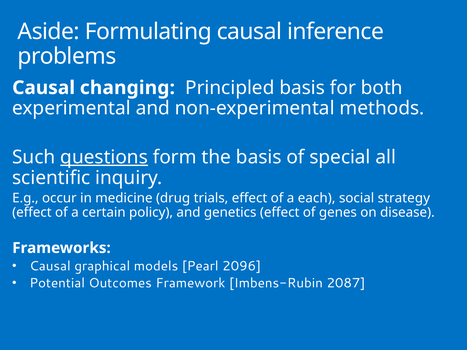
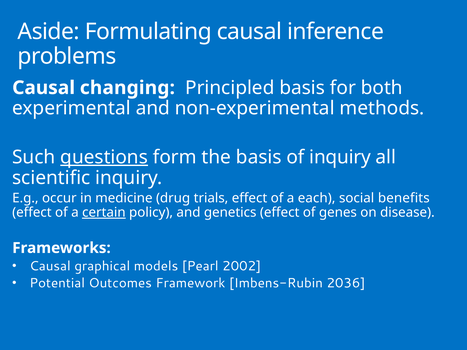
of special: special -> inquiry (340, 157)
strategy: strategy -> benefits (404, 198)
certain underline: none -> present (104, 213)
2096: 2096 -> 2002 (242, 266)
2087: 2087 -> 2036 (346, 283)
